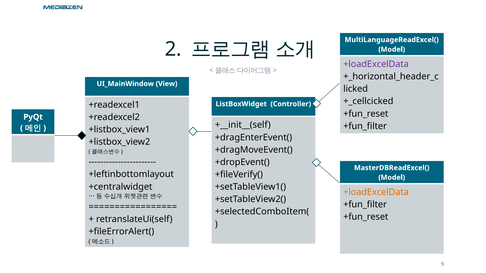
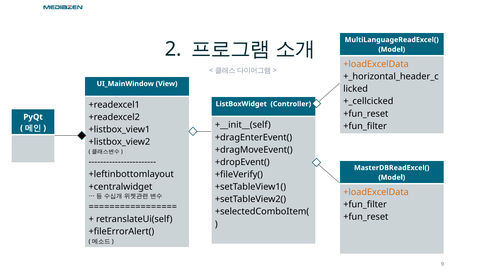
+loadExcelData colour: purple -> orange (376, 64)
